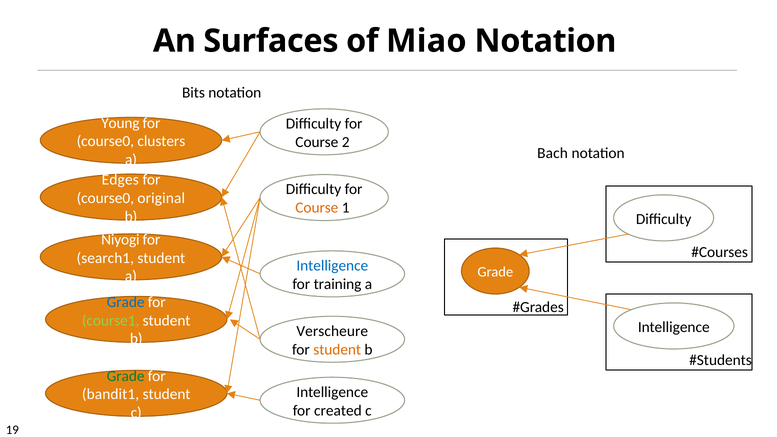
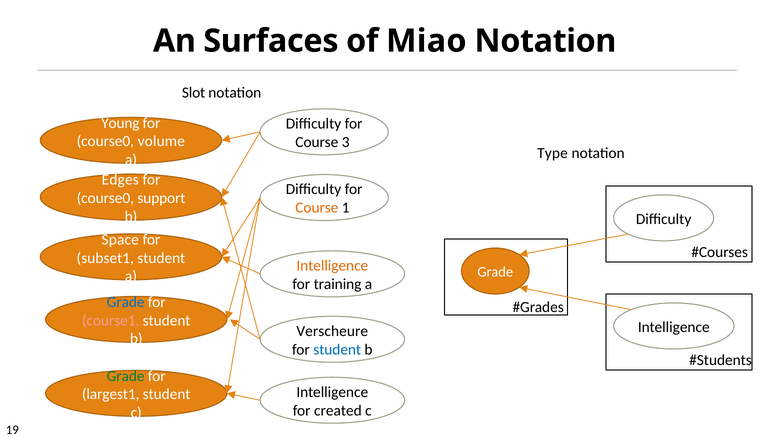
Bits: Bits -> Slot (194, 93)
clusters: clusters -> volume (161, 141)
2: 2 -> 3 (346, 142)
Bach: Bach -> Type (553, 153)
original: original -> support (161, 198)
Niyogi: Niyogi -> Space (120, 240)
search1: search1 -> subset1 (105, 258)
Intelligence colour: blue -> orange (332, 266)
course1 colour: light green -> pink (111, 321)
student colour: orange -> blue (337, 350)
bandit1: bandit1 -> largest1 (111, 394)
